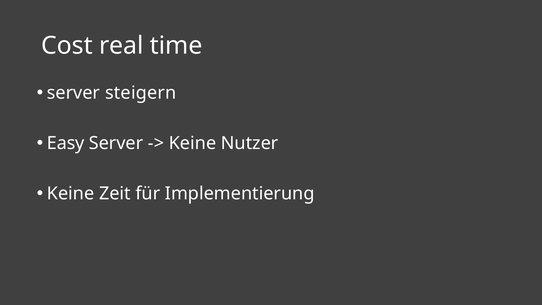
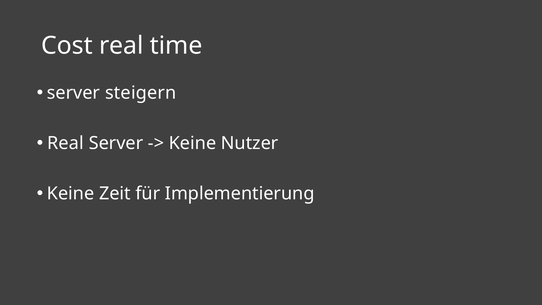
Easy: Easy -> Real (65, 143)
